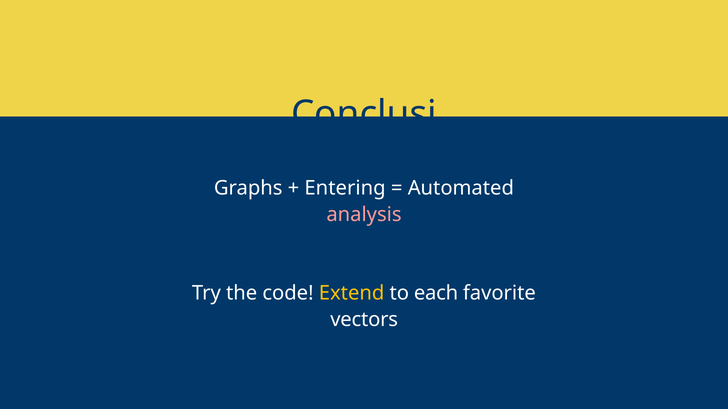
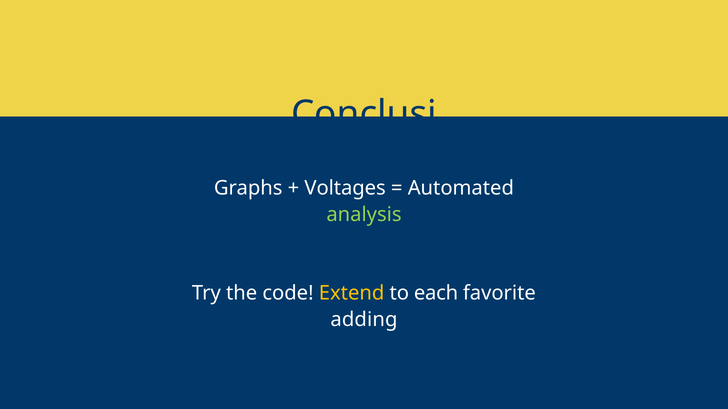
Entering: Entering -> Voltages (345, 188)
analysis colour: pink -> light green (364, 215)
vectors: vectors -> adding (364, 320)
